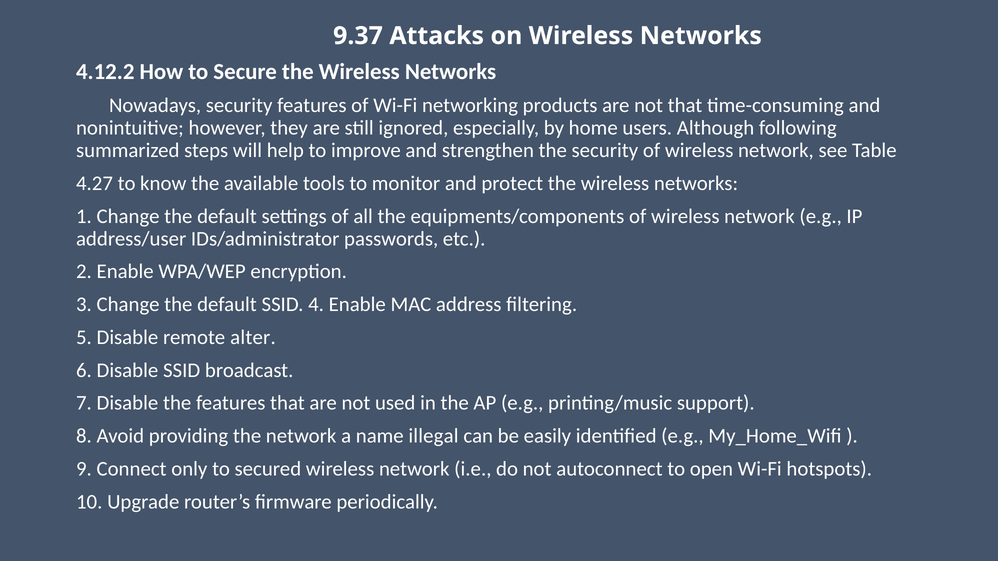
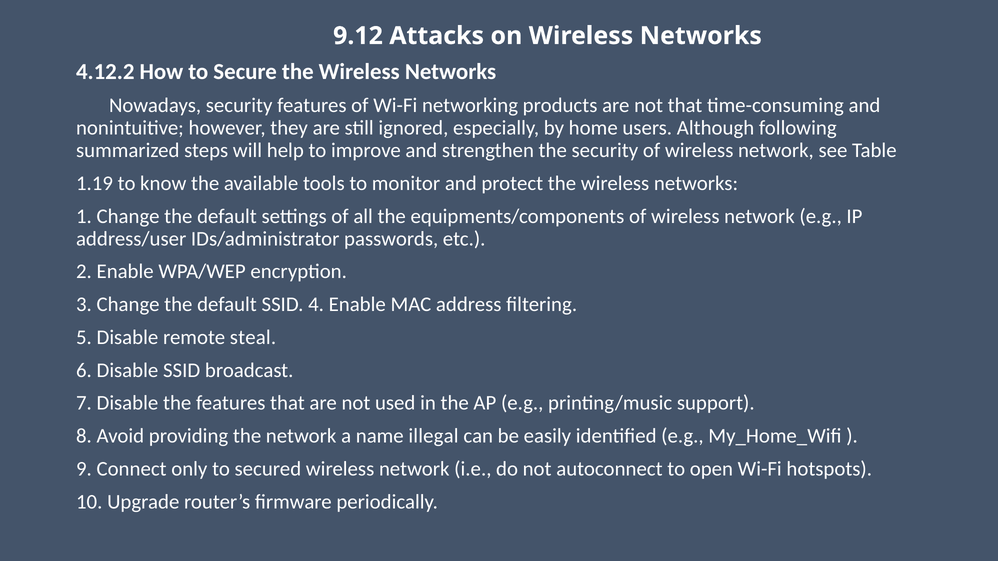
9.37: 9.37 -> 9.12 (358, 36)
4.27: 4.27 -> 1.19 (95, 184)
alter: alter -> steal (253, 338)
